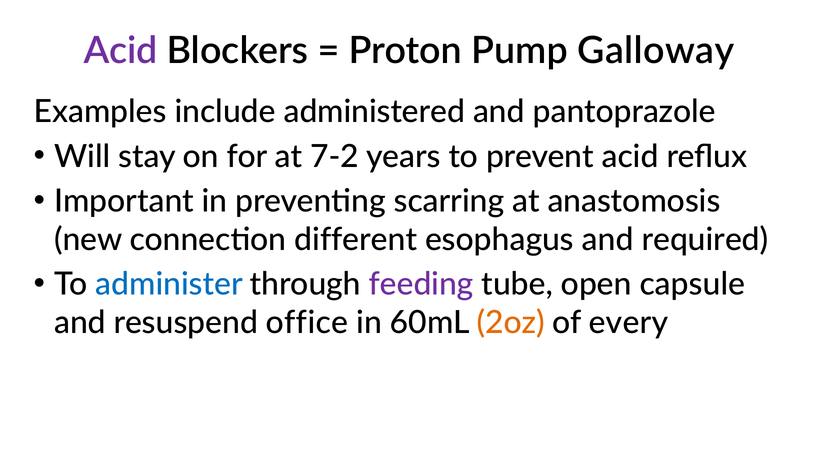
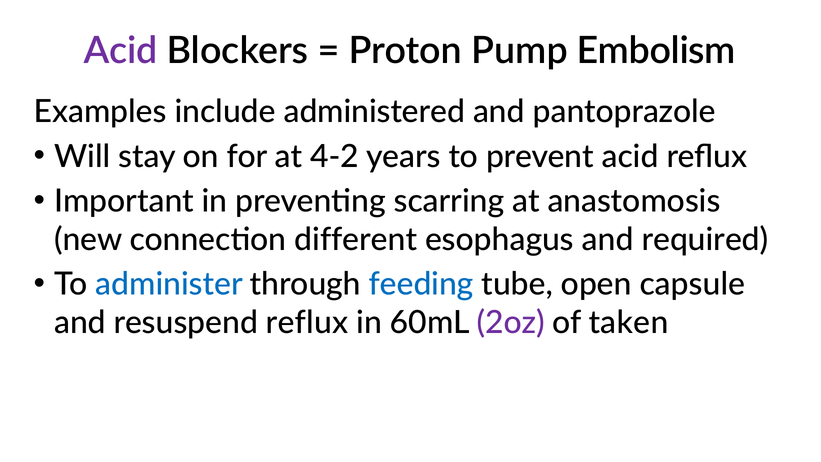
Galloway: Galloway -> Embolism (656, 51)
7-2: 7-2 -> 4-2 (335, 156)
feeding colour: purple -> blue (421, 284)
resuspend office: office -> reflux (307, 323)
2oz colour: orange -> purple (511, 323)
every: every -> taken (628, 323)
